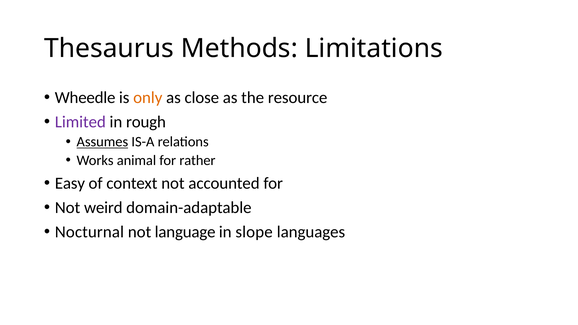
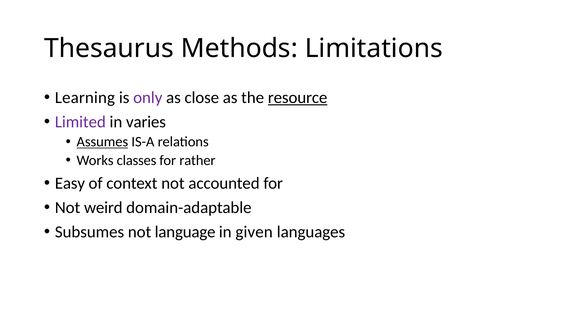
Wheedle: Wheedle -> Learning (85, 98)
only colour: orange -> purple (148, 98)
resource underline: none -> present (298, 98)
rough: rough -> varies (146, 122)
animal: animal -> classes (137, 160)
Nocturnal: Nocturnal -> Subsumes (90, 232)
slope: slope -> given (254, 232)
